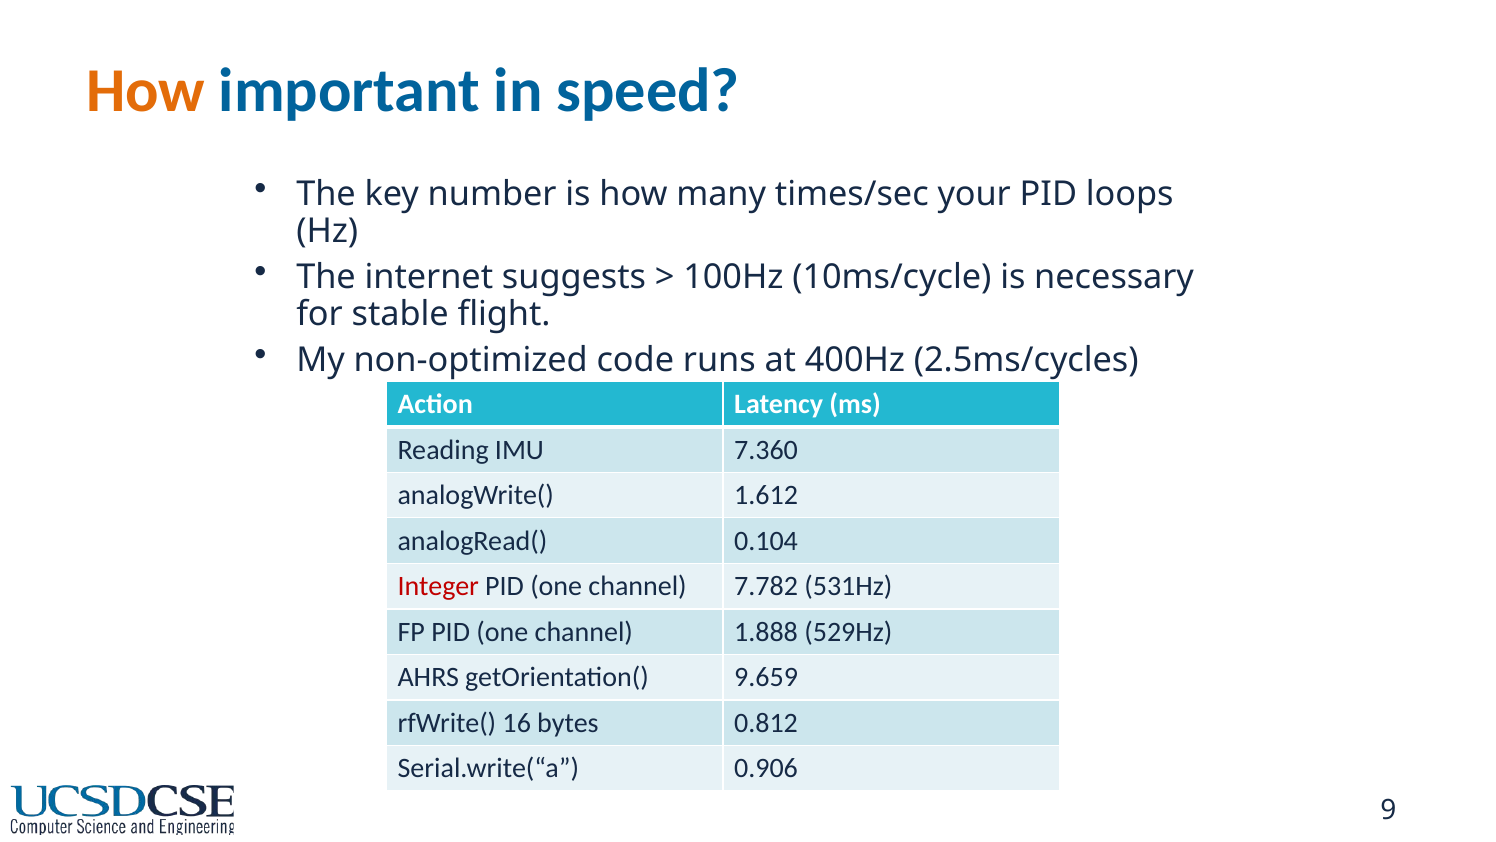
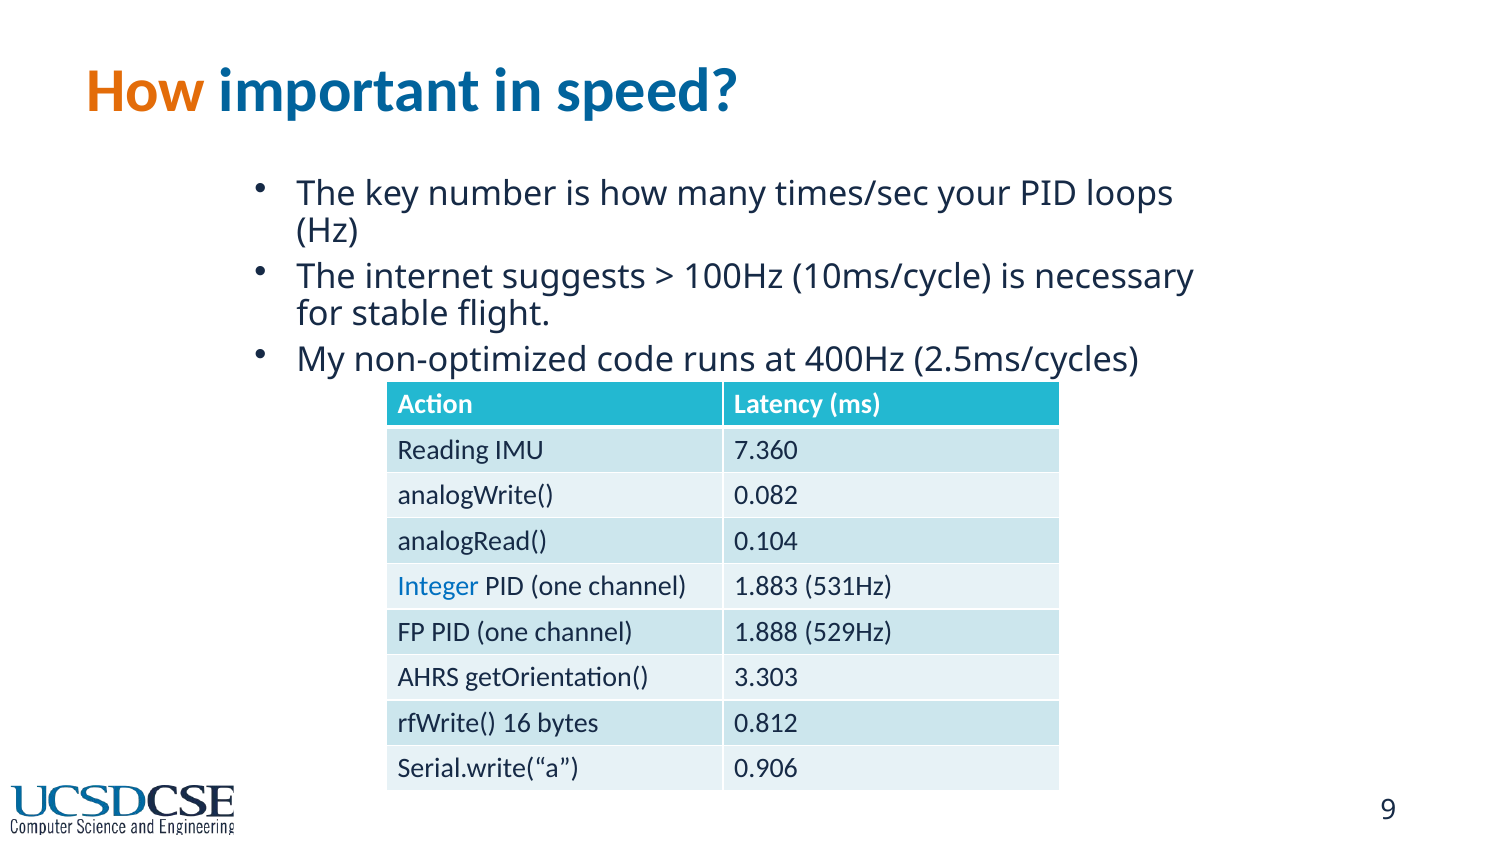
1.612: 1.612 -> 0.082 (766, 495)
Integer colour: red -> blue (438, 586)
7.782: 7.782 -> 1.883 (766, 586)
9.659: 9.659 -> 3.303 (766, 677)
